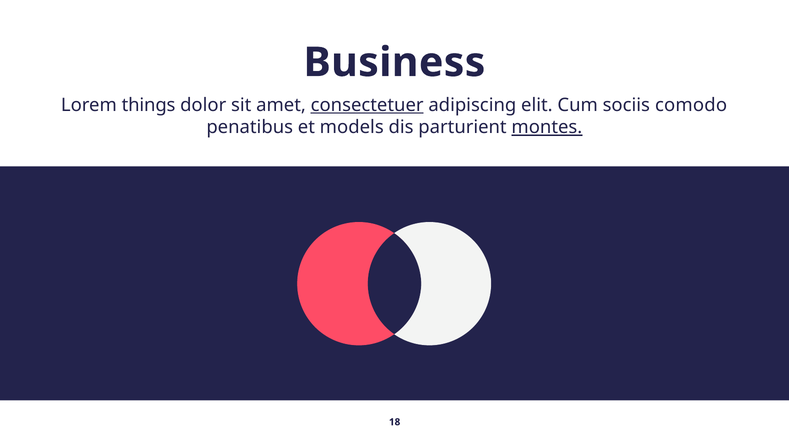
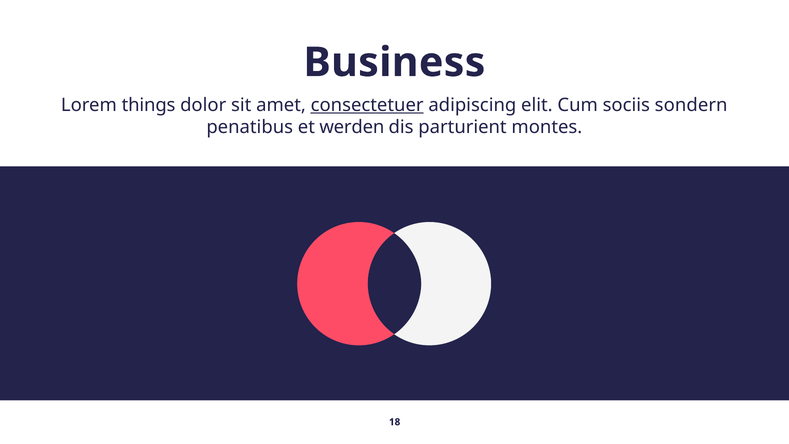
comodo: comodo -> sondern (691, 105)
models: models -> werden (352, 127)
montes underline: present -> none (547, 127)
